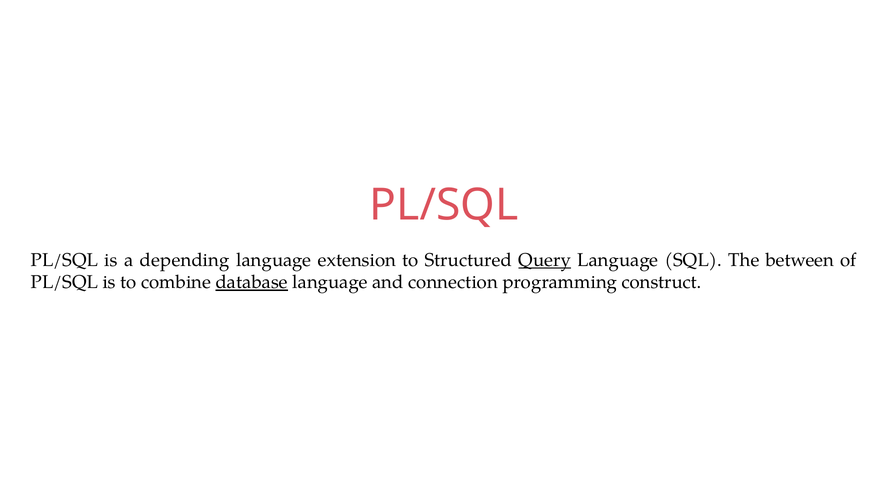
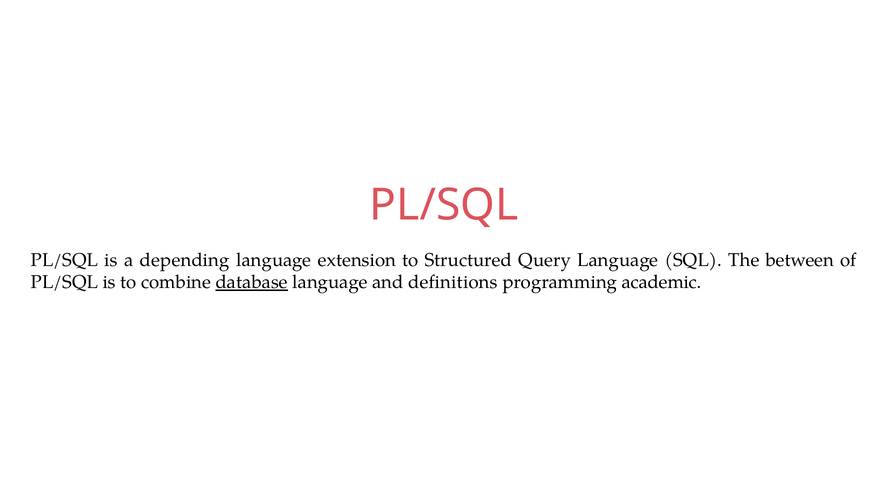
Query underline: present -> none (545, 260)
connection: connection -> definitions (453, 282)
construct: construct -> academic (662, 282)
